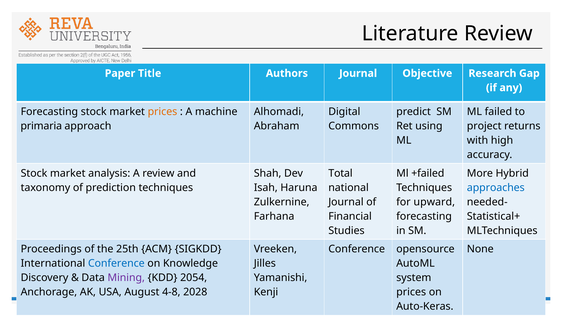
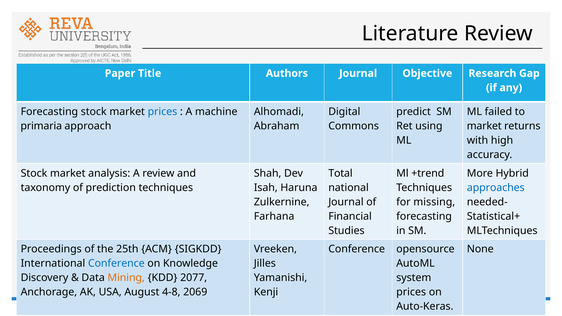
prices colour: orange -> blue (162, 112)
project: project -> market (484, 126)
+failed: +failed -> +trend (428, 173)
upward: upward -> missing (434, 202)
Mining colour: purple -> orange (126, 278)
2054: 2054 -> 2077 (194, 278)
2028: 2028 -> 2069 (195, 292)
